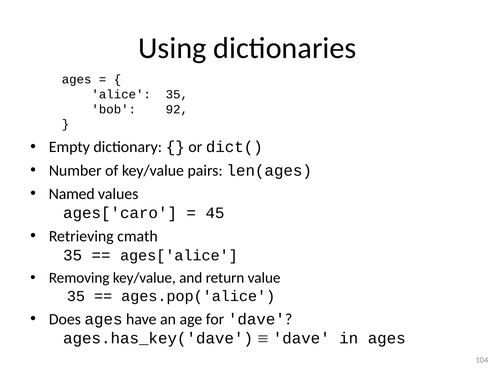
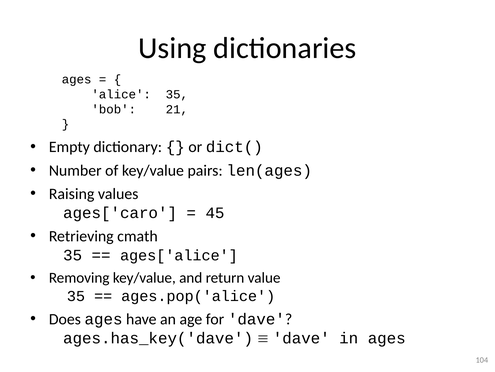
92: 92 -> 21 (177, 109)
Named: Named -> Raising (72, 193)
